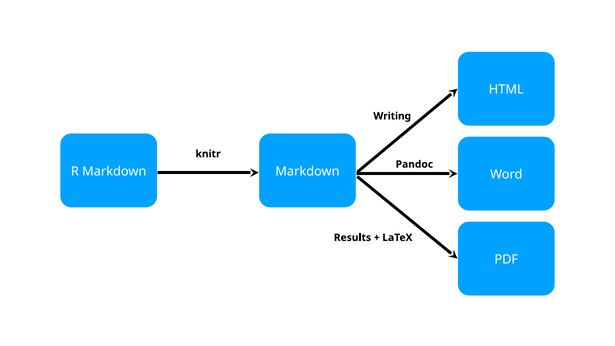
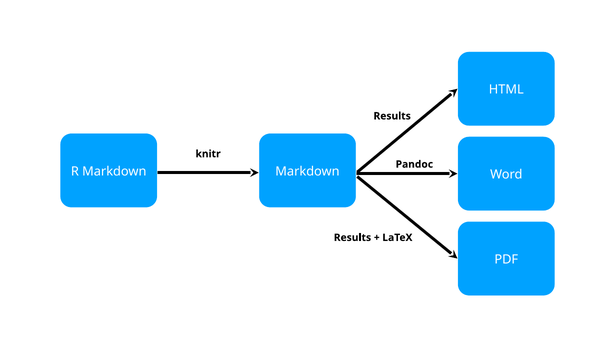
Writing: Writing -> Results (392, 116)
